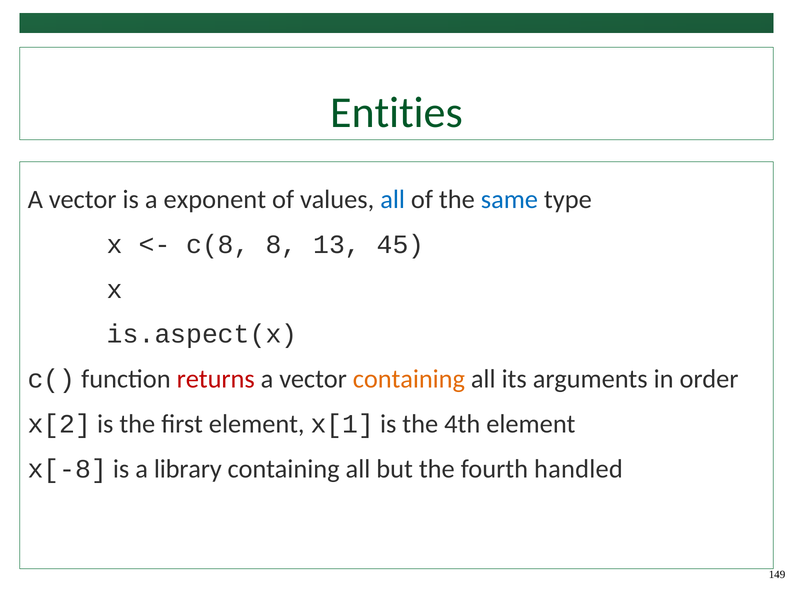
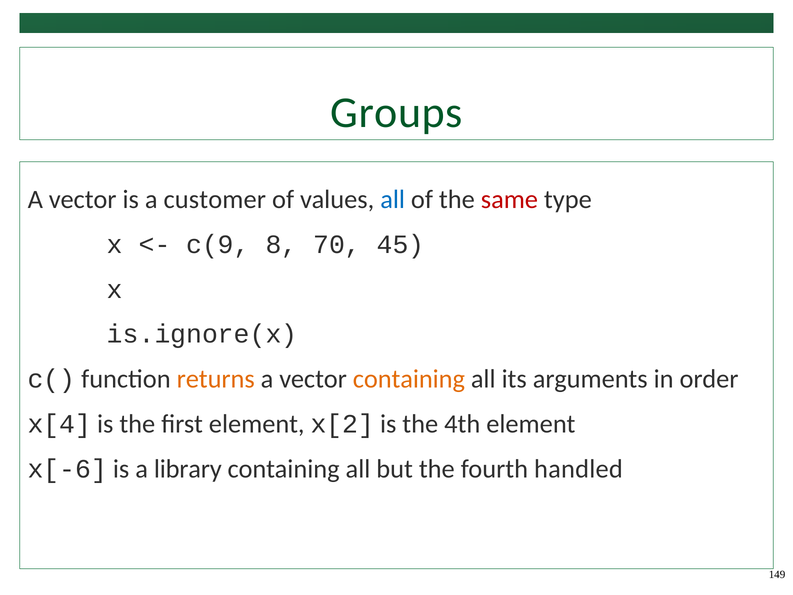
Entities: Entities -> Groups (396, 113)
exponent: exponent -> customer (215, 199)
same colour: blue -> red (509, 199)
c(8: c(8 -> c(9 (218, 244)
13: 13 -> 70 (337, 244)
is.aspect(x: is.aspect(x -> is.ignore(x (202, 334)
returns colour: red -> orange (216, 379)
x[2: x[2 -> x[4 (59, 424)
x[1: x[1 -> x[2 (342, 424)
x[-8: x[-8 -> x[-6 (67, 469)
